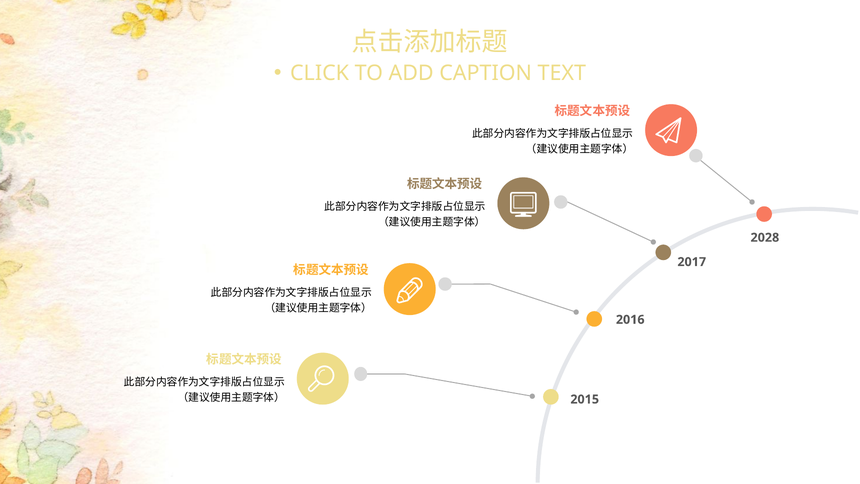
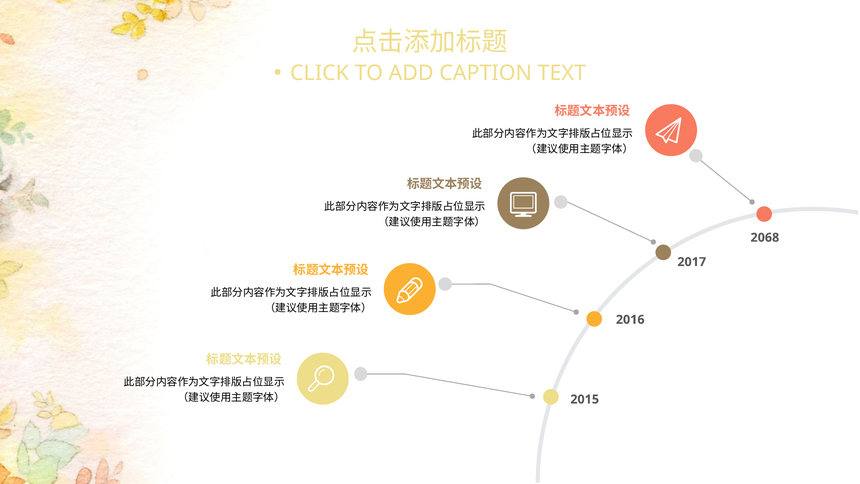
2028: 2028 -> 2068 (765, 237)
